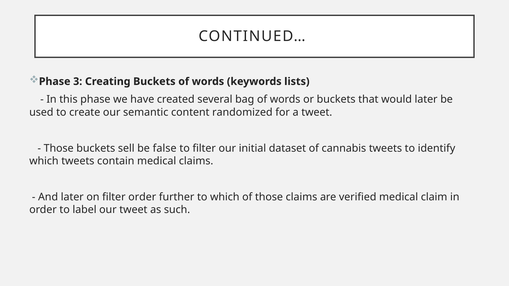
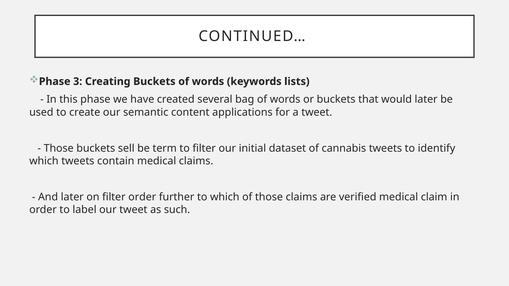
randomized: randomized -> applications (242, 112)
false: false -> term (165, 148)
